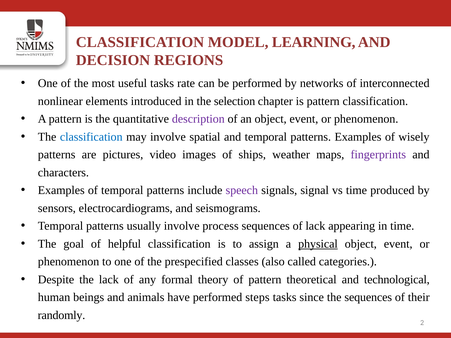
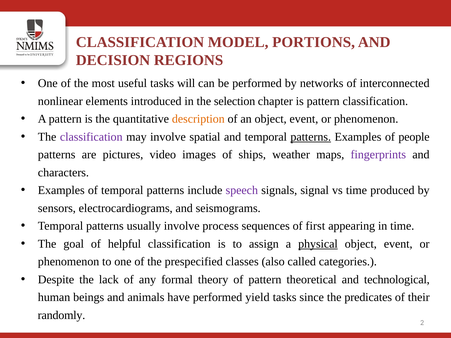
LEARNING: LEARNING -> PORTIONS (314, 42)
rate: rate -> will (186, 83)
description colour: purple -> orange (198, 119)
classification colour: blue -> purple (91, 137)
patterns underline: none -> present (311, 137)
wisely: wisely -> people (414, 137)
of lack: lack -> first (315, 226)
steps: steps -> yield (257, 298)
the sequences: sequences -> predicates (368, 298)
